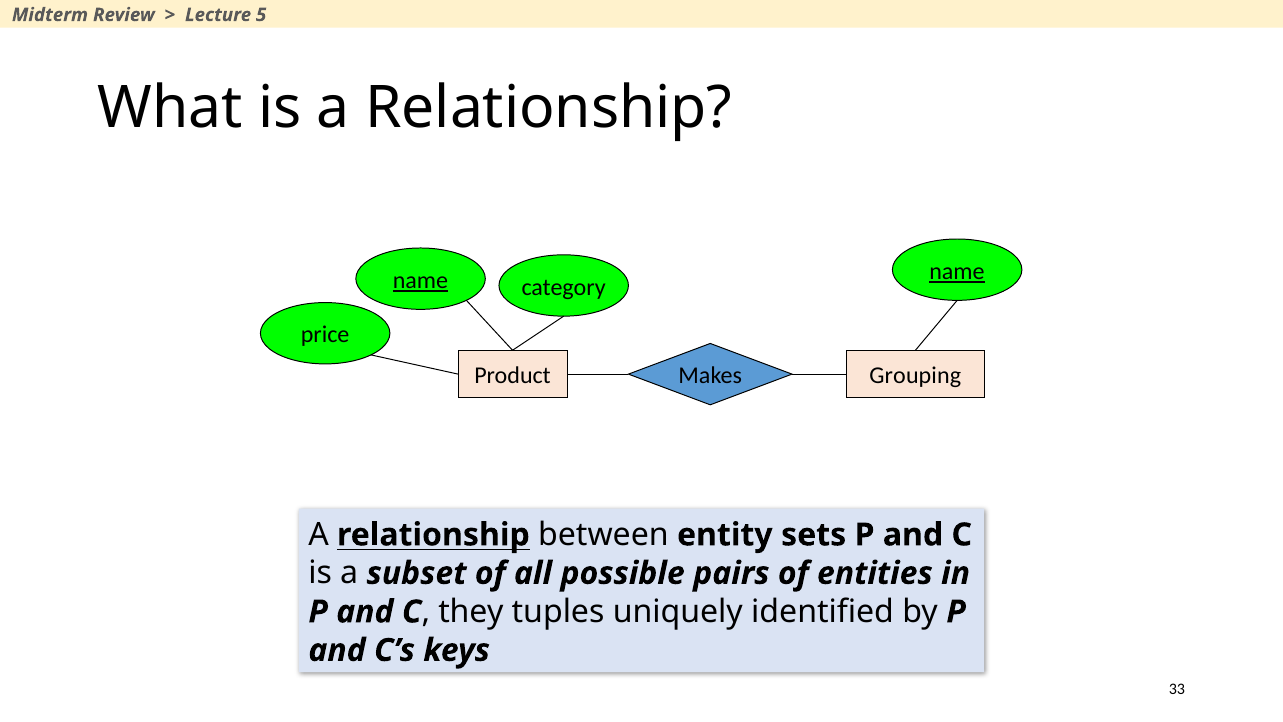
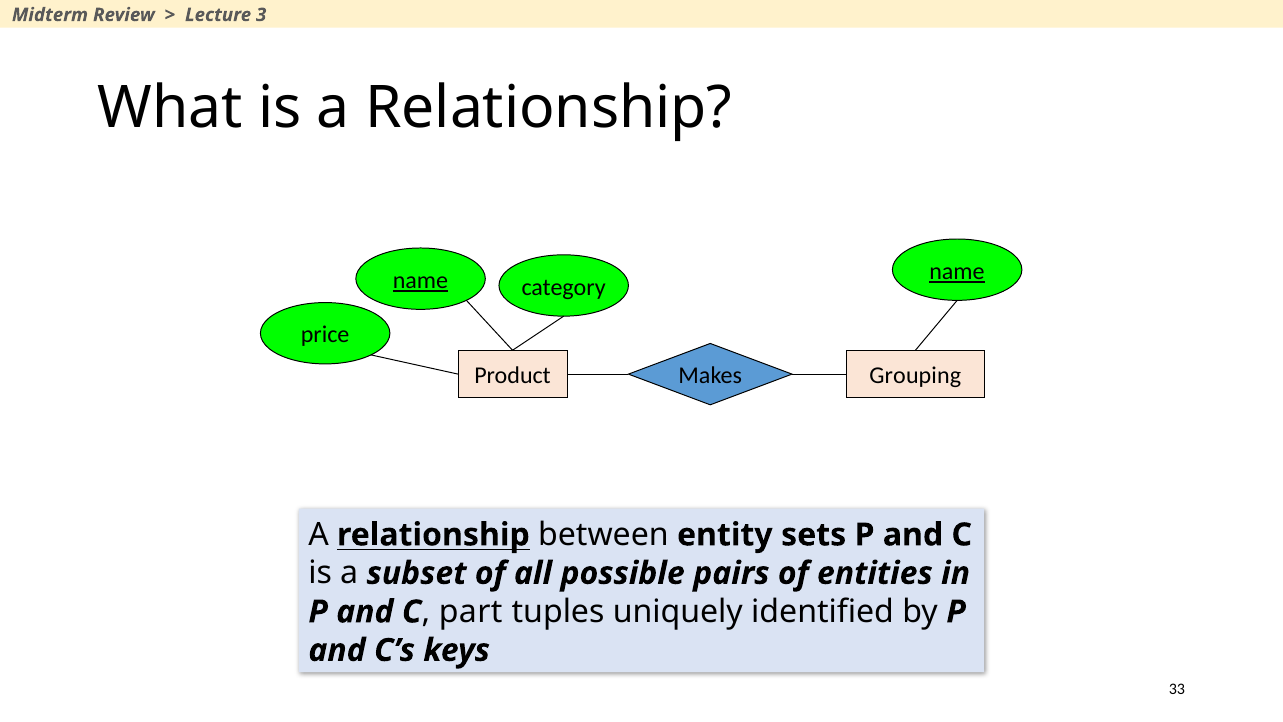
5: 5 -> 3 (261, 15)
they: they -> part (471, 612)
